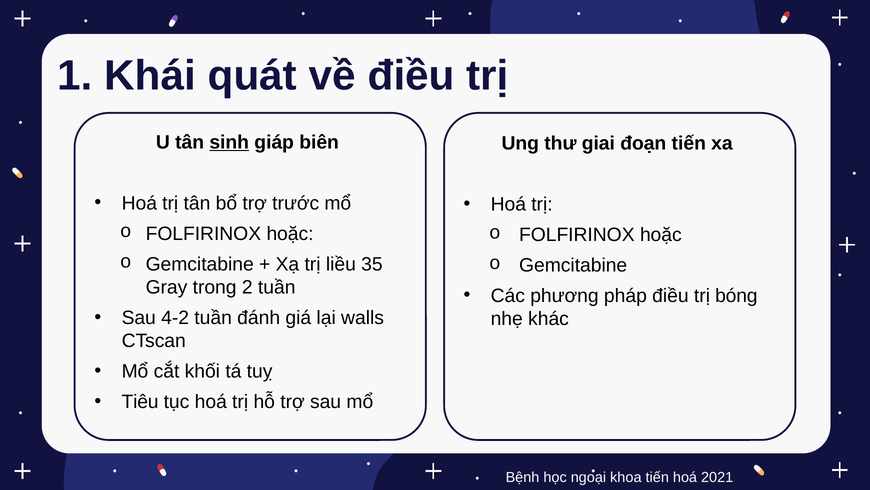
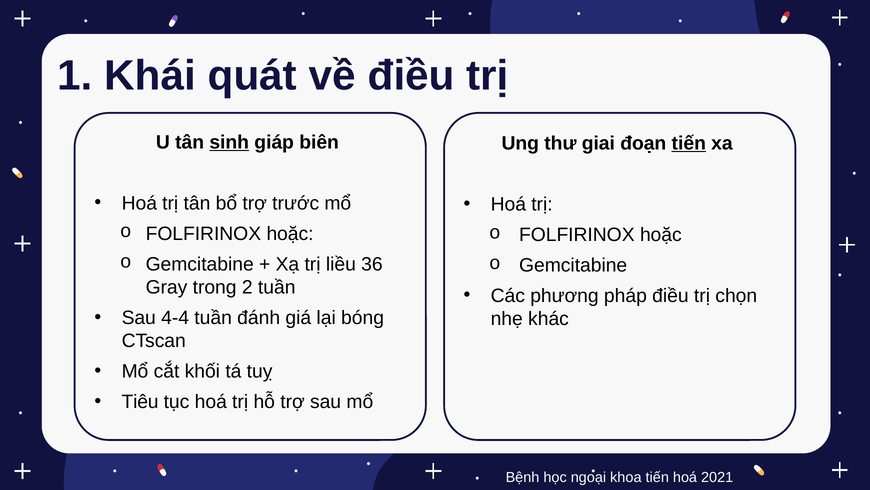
tiến underline: none -> present (689, 143)
35: 35 -> 36 (372, 264)
bóng: bóng -> chọn (736, 295)
4-2: 4-2 -> 4-4 (175, 317)
walls: walls -> bóng (363, 317)
